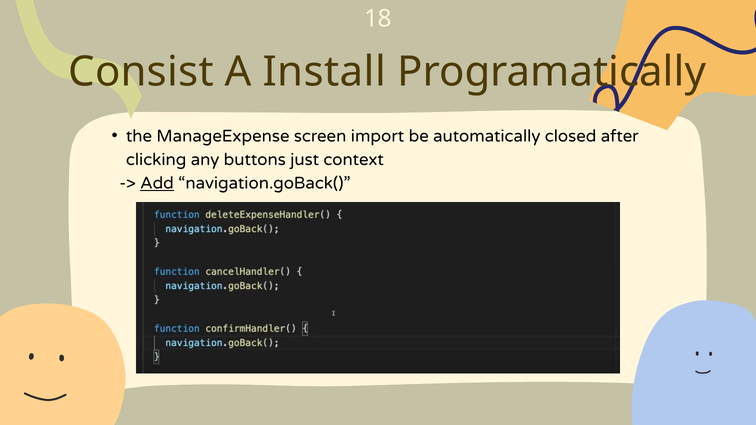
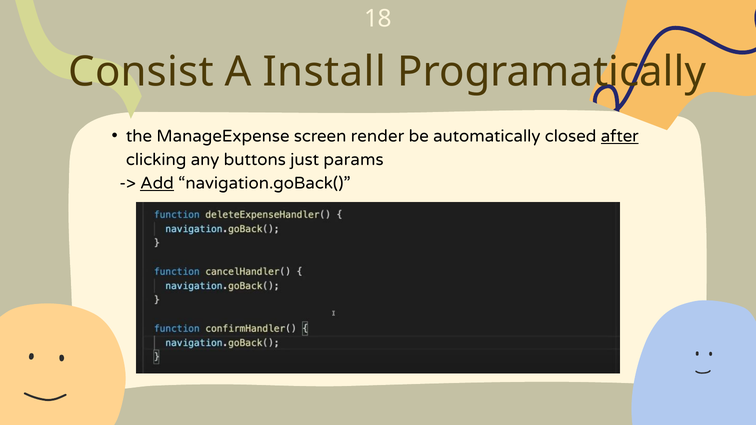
import: import -> render (377, 136)
after underline: none -> present (620, 136)
context: context -> params (354, 160)
